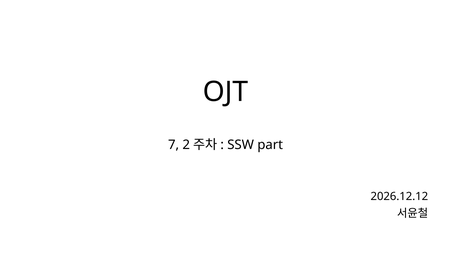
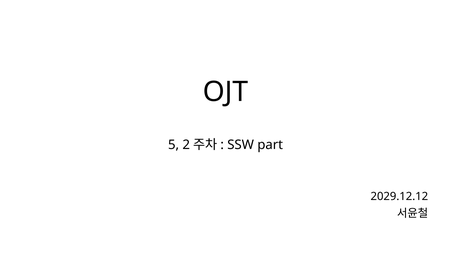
7: 7 -> 5 (174, 145)
2026.12.12: 2026.12.12 -> 2029.12.12 (399, 196)
